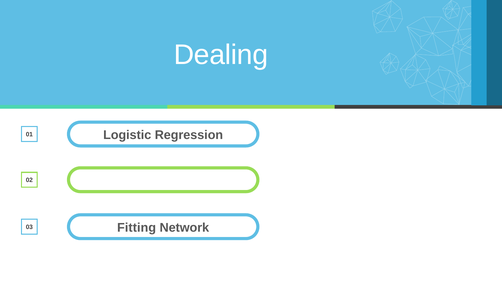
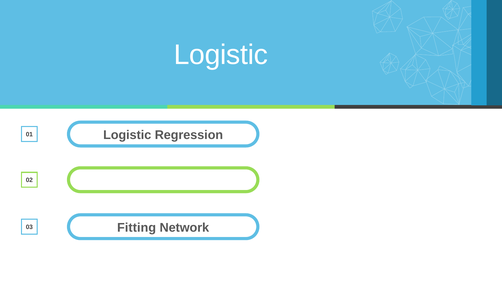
Dealing: Dealing -> Logistic (221, 55)
